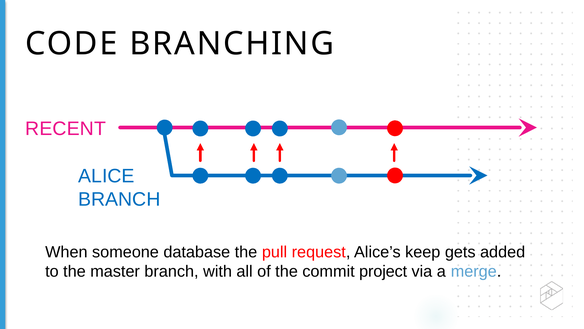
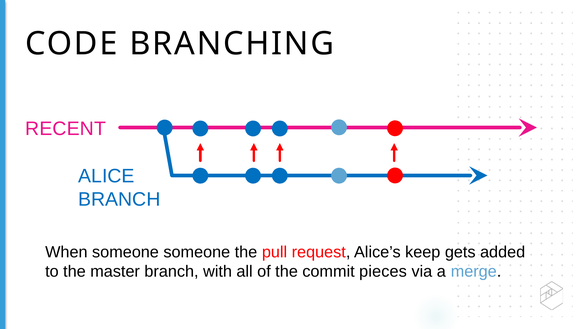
someone database: database -> someone (197, 252)
project: project -> pieces (383, 271)
